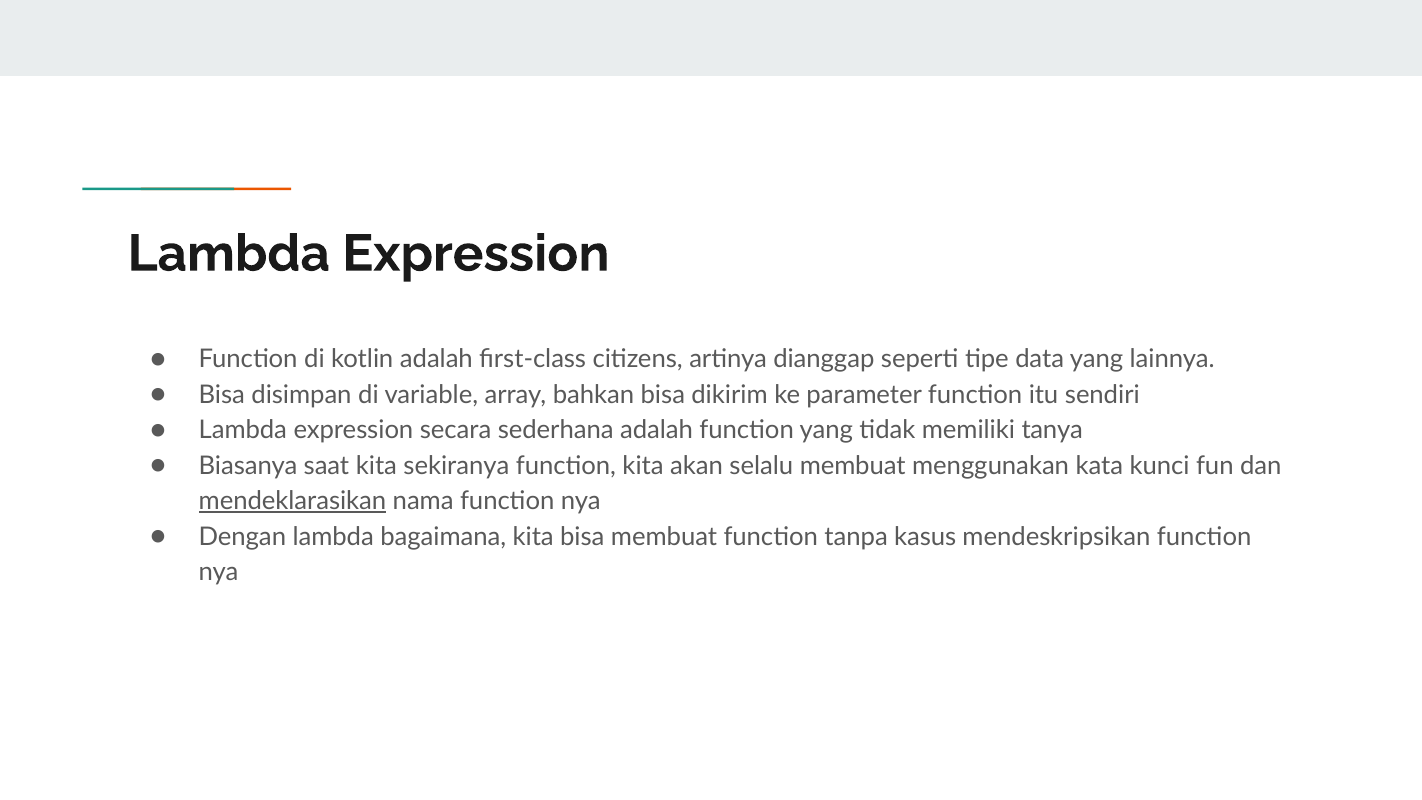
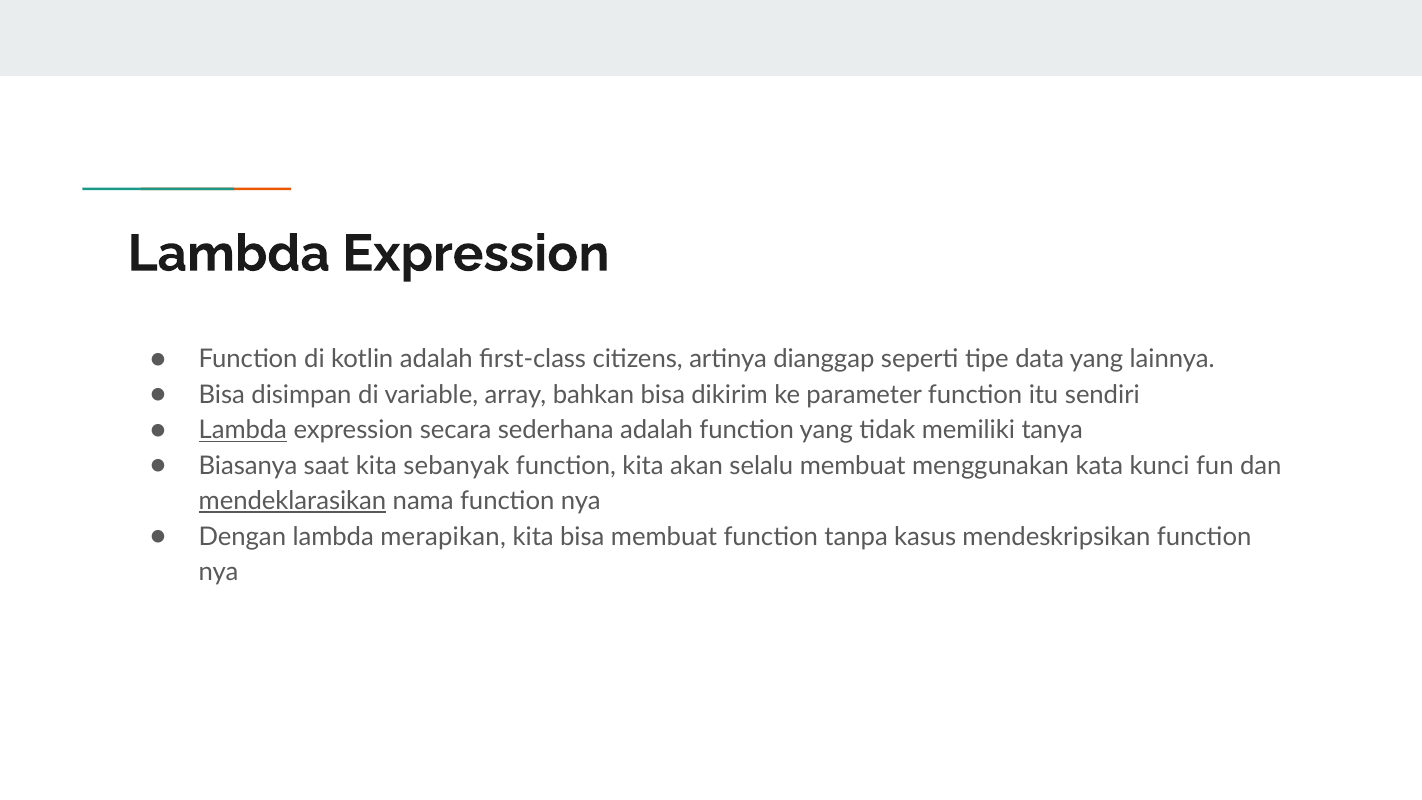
Lambda underline: none -> present (243, 430)
sekiranya: sekiranya -> sebanyak (456, 466)
bagaimana: bagaimana -> merapikan (443, 537)
